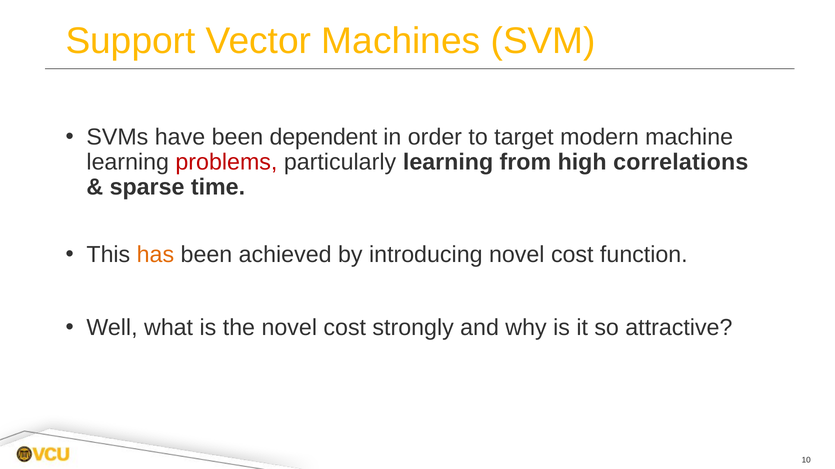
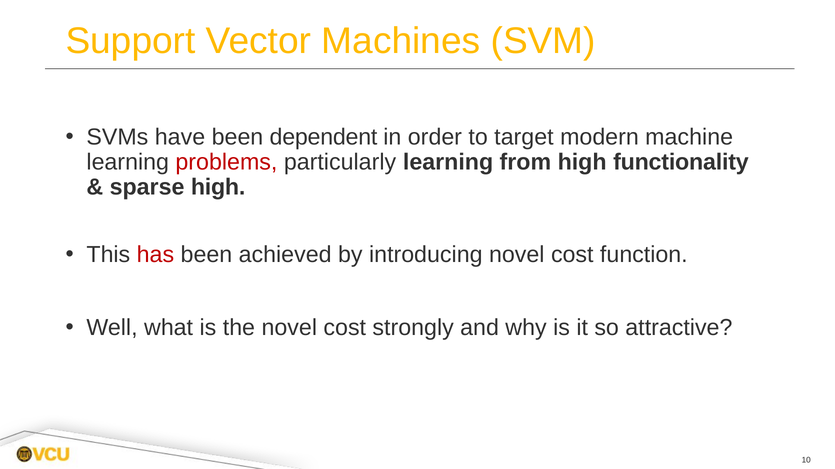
correlations: correlations -> functionality (681, 162)
sparse time: time -> high (218, 187)
has colour: orange -> red (155, 255)
